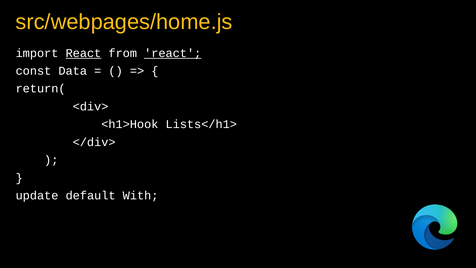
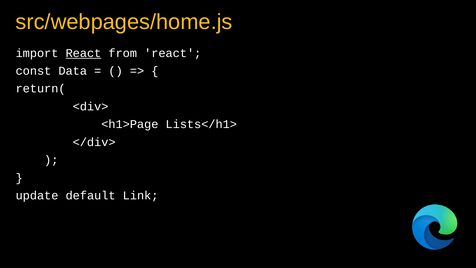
react underline: present -> none (173, 53)
<h1>Hook: <h1>Hook -> <h1>Page (130, 124)
With: With -> Link (141, 195)
